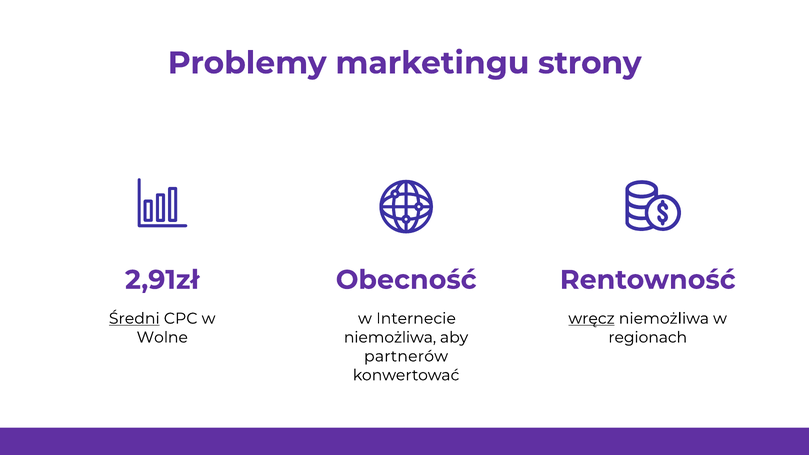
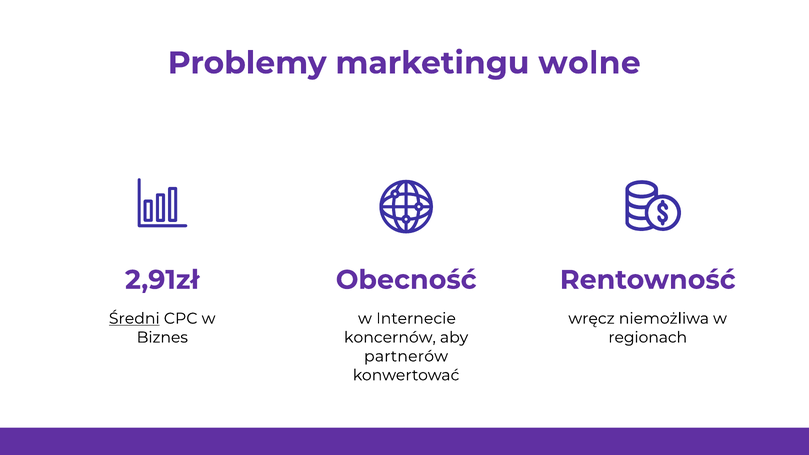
strony: strony -> wolne (589, 63)
wręcz underline: present -> none (592, 319)
Wolne: Wolne -> Biznes (162, 337)
niemożliwa: niemożliwa -> koncernów (390, 337)
